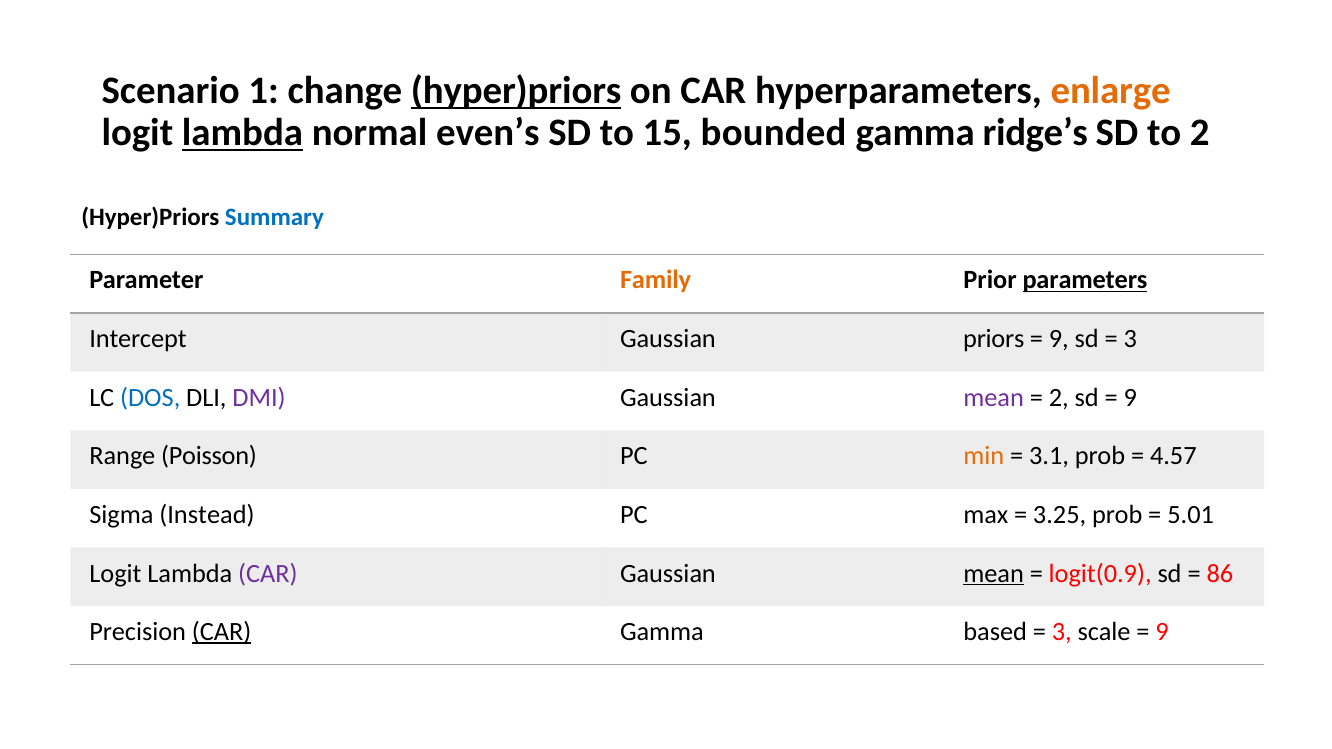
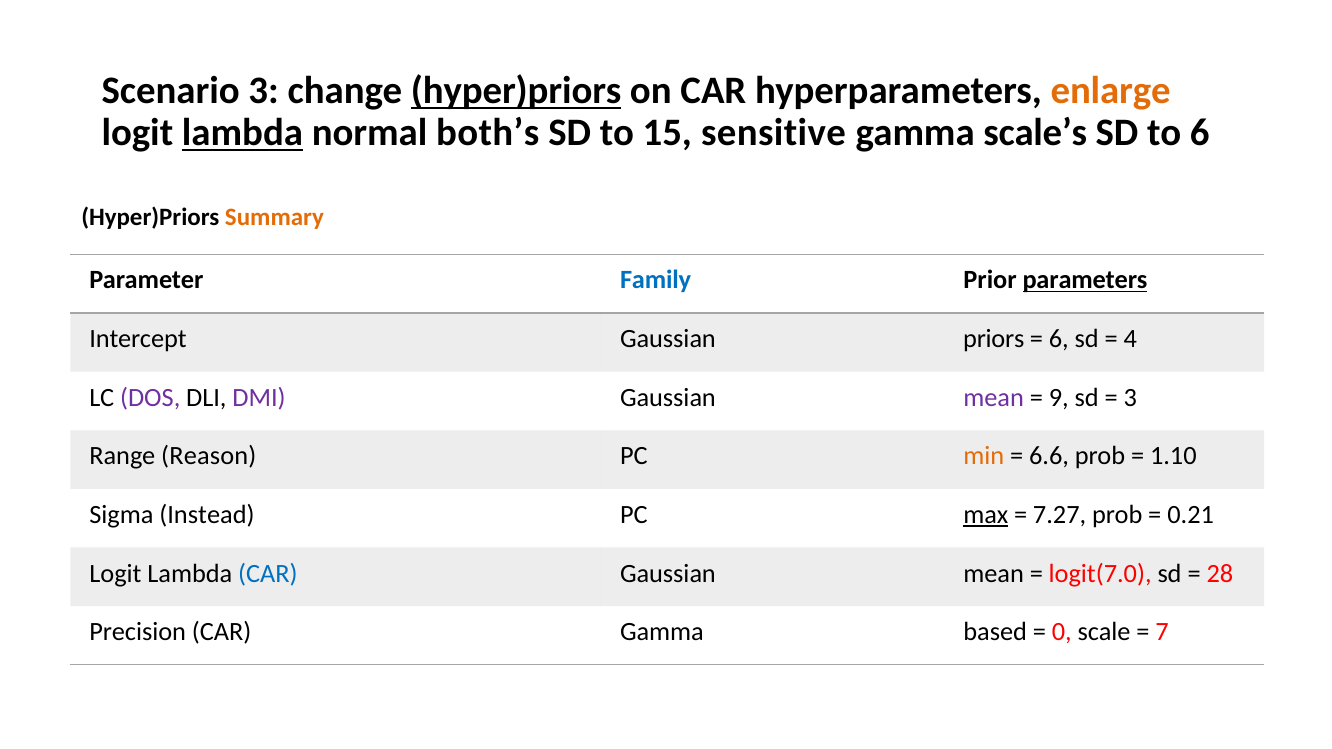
Scenario 1: 1 -> 3 (264, 91)
even’s: even’s -> both’s (488, 133)
bounded: bounded -> sensitive (774, 133)
ridge’s: ridge’s -> scale’s (1035, 133)
to 2: 2 -> 6 (1200, 133)
Summary colour: blue -> orange (274, 218)
Family colour: orange -> blue (656, 280)
9: 9 -> 6 (1059, 339)
3: 3 -> 4 (1130, 339)
DOS colour: blue -> purple (150, 398)
2: 2 -> 9 (1059, 398)
9: 9 -> 3 (1130, 398)
Poisson: Poisson -> Reason (209, 456)
3.1: 3.1 -> 6.6 (1049, 456)
4.57: 4.57 -> 1.10 (1173, 456)
max underline: none -> present (986, 515)
3.25: 3.25 -> 7.27 (1060, 515)
5.01: 5.01 -> 0.21 (1191, 515)
CAR colour: purple -> blue (268, 574)
mean underline: present -> none (994, 574)
logit(0.9: logit(0.9 -> logit(7.0 (1100, 574)
86: 86 -> 28 (1220, 574)
CAR underline: present -> none (222, 632)
3: 3 -> 0 (1062, 632)
9: 9 -> 7 (1162, 632)
